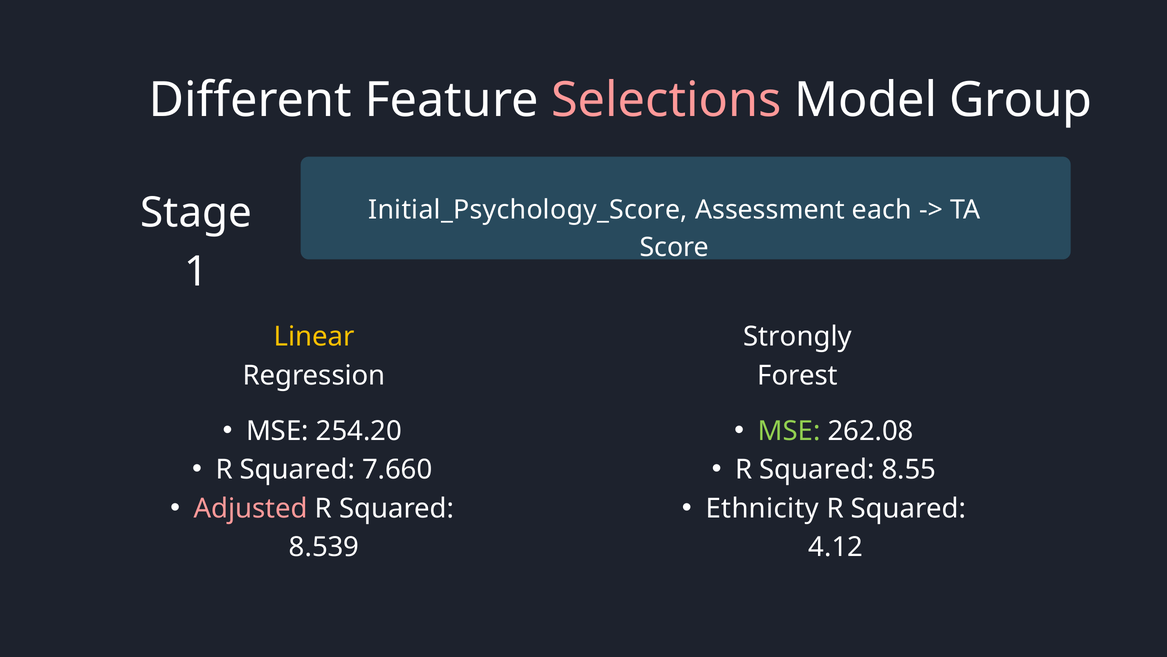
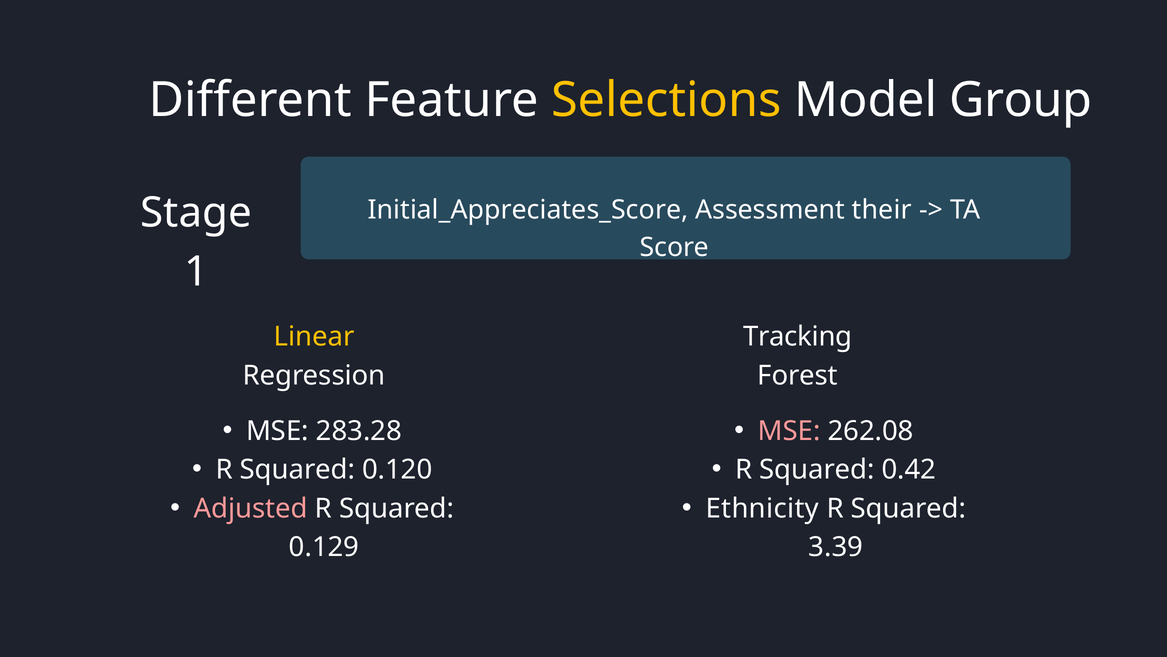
Selections colour: pink -> yellow (666, 100)
Initial_Psychology_Score: Initial_Psychology_Score -> Initial_Appreciates_Score (528, 210)
each: each -> their (882, 210)
Strongly: Strongly -> Tracking (798, 337)
254.20: 254.20 -> 283.28 (359, 431)
MSE colour: light green -> pink (789, 431)
7.660: 7.660 -> 0.120 (397, 469)
8.55: 8.55 -> 0.42 (909, 469)
8.539: 8.539 -> 0.129 (324, 547)
4.12: 4.12 -> 3.39 (836, 547)
